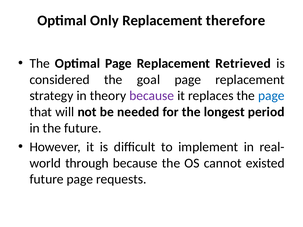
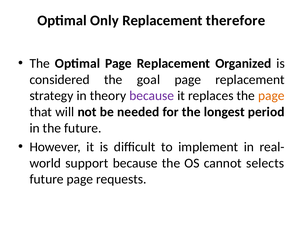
Retrieved: Retrieved -> Organized (243, 64)
page colour: blue -> orange (271, 96)
through: through -> support (87, 163)
existed: existed -> selects (265, 163)
